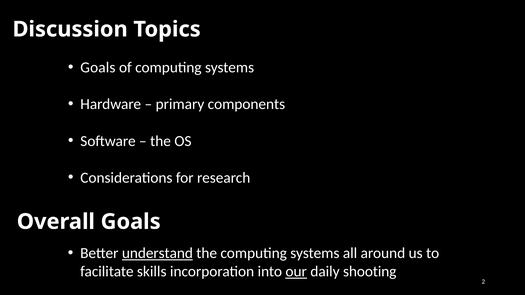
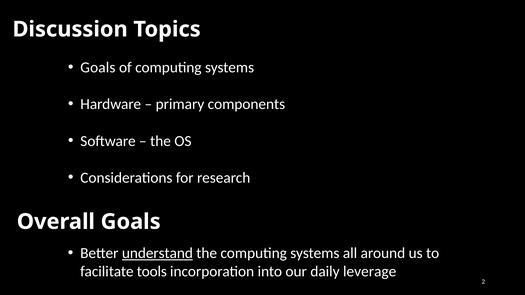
skills: skills -> tools (152, 272)
our underline: present -> none (296, 272)
shooting: shooting -> leverage (370, 272)
